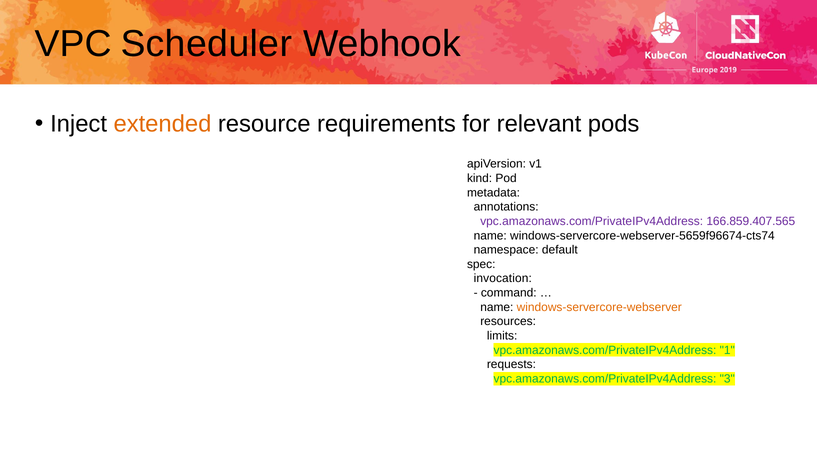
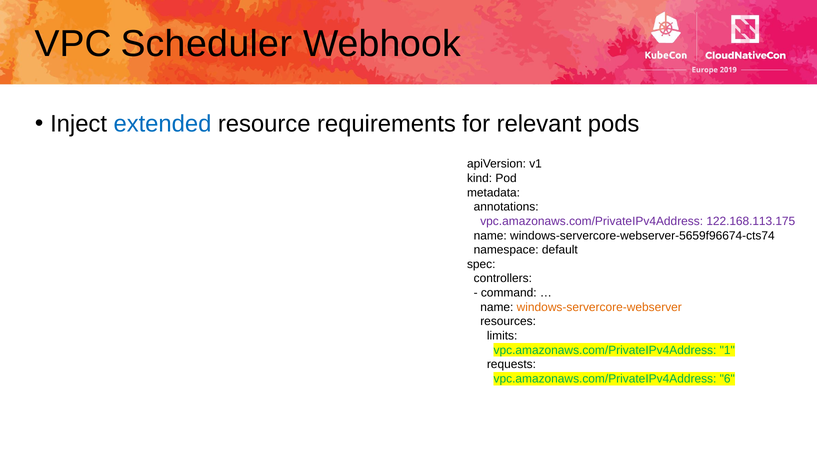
extended colour: orange -> blue (162, 124)
166.859.407.565: 166.859.407.565 -> 122.168.113.175 (751, 221)
invocation: invocation -> controllers (503, 278)
3: 3 -> 6 (727, 378)
